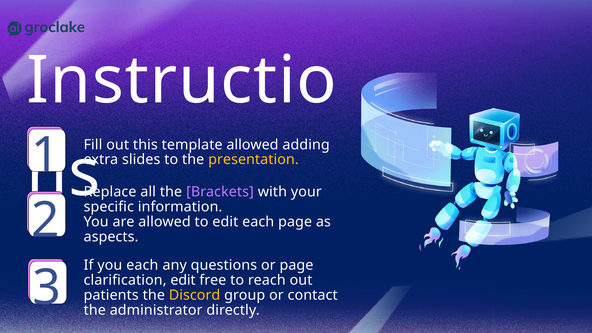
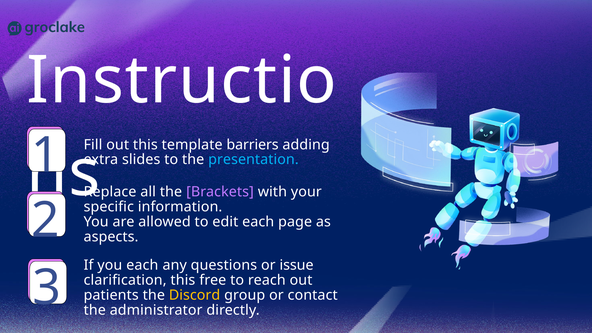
template allowed: allowed -> barriers (253, 145)
presentation colour: yellow -> light blue (253, 160)
or page: page -> issue (297, 265)
clarification edit: edit -> this (183, 280)
